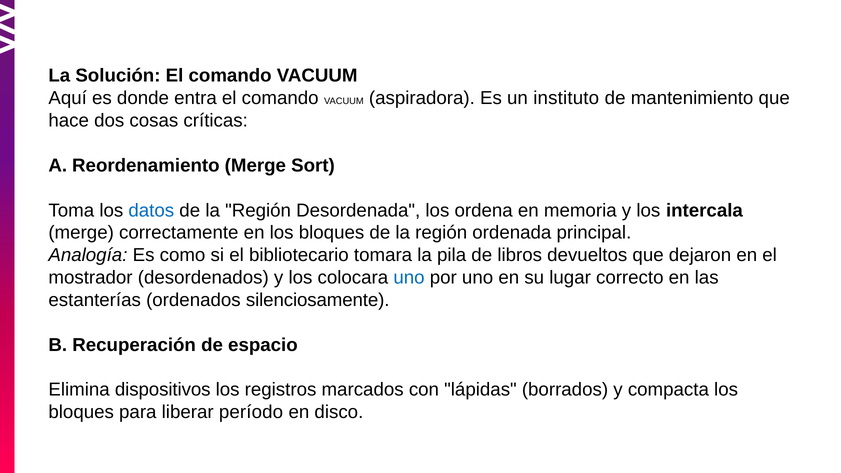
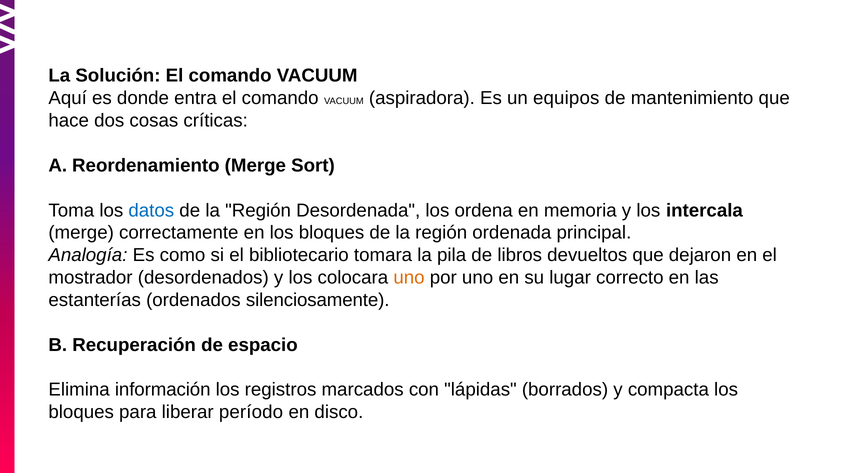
instituto: instituto -> equipos (566, 98)
uno colour: blue -> orange (409, 278)
dispositivos: dispositivos -> información (163, 390)
